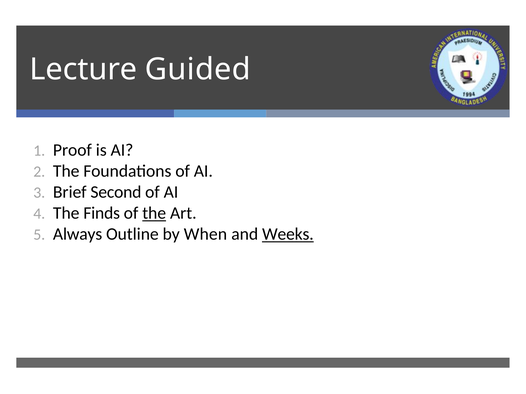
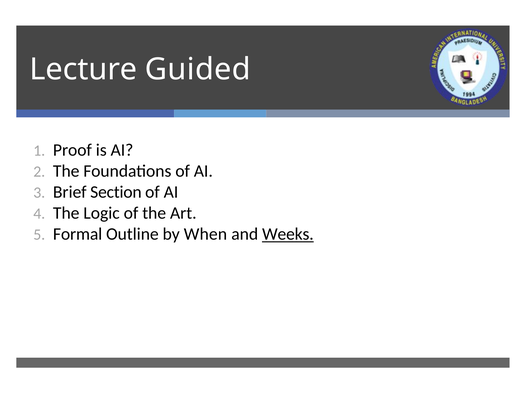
Second: Second -> Section (116, 192)
Finds: Finds -> Logic (102, 213)
the underline: present -> none (154, 213)
Always: Always -> Formal (78, 235)
